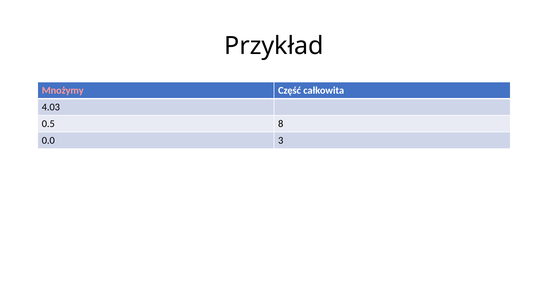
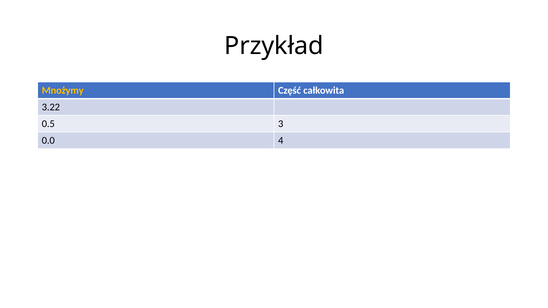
Mnożymy colour: pink -> yellow (63, 91)
4.03: 4.03 -> 3.22 (51, 107)
8: 8 -> 3 (281, 124)
3: 3 -> 4 (281, 141)
